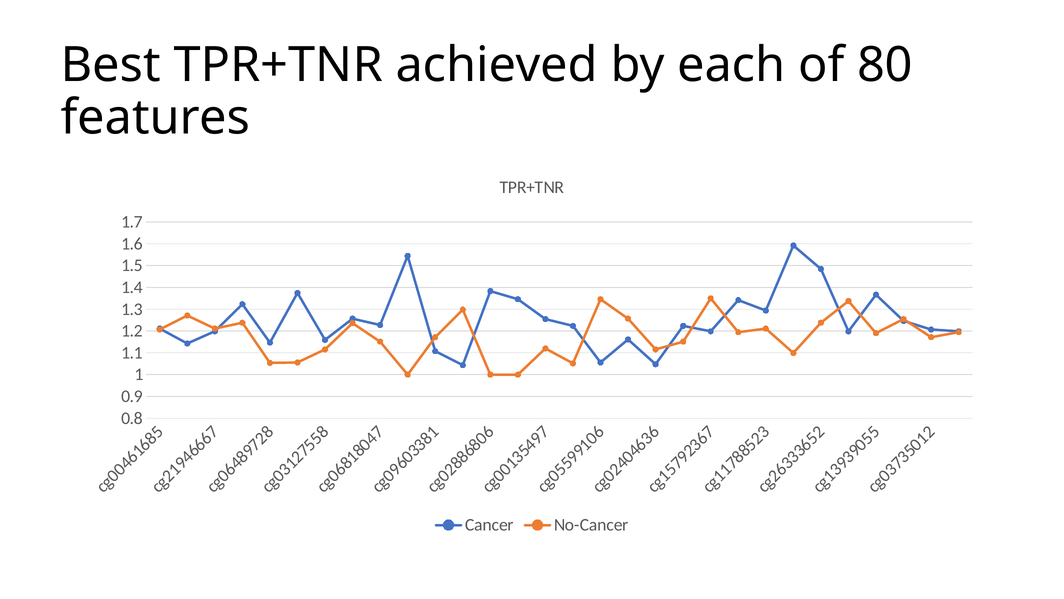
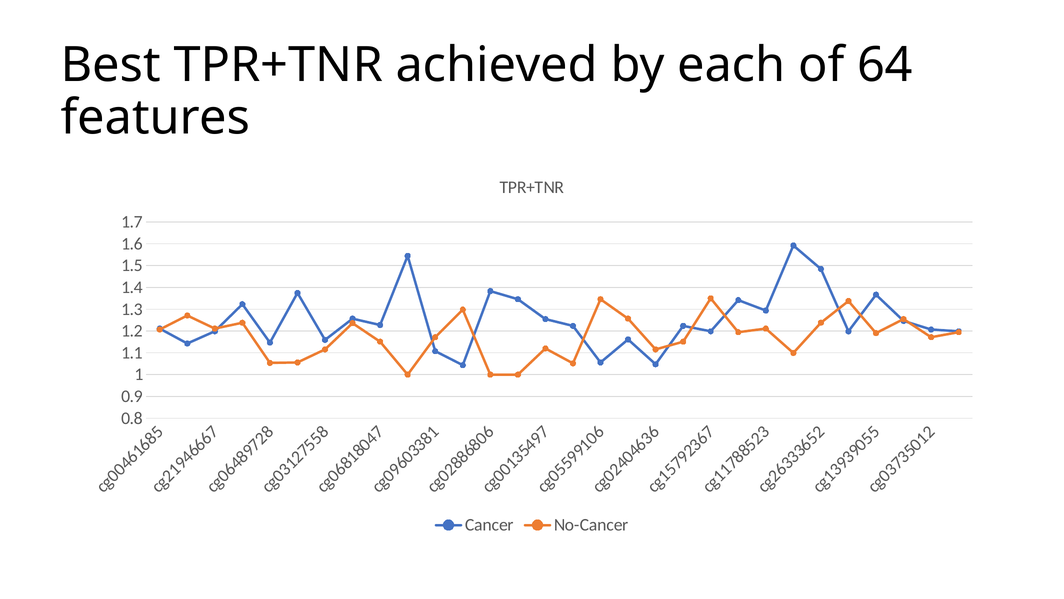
80: 80 -> 64 (885, 65)
